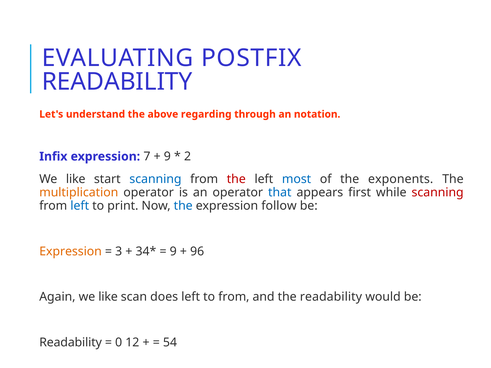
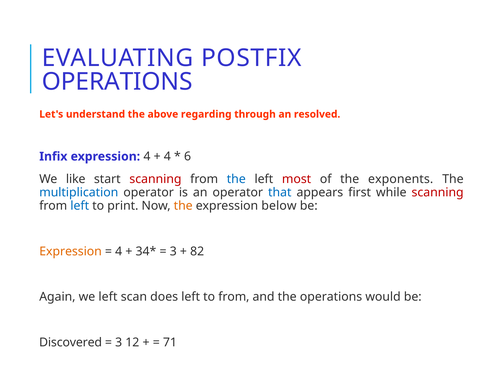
READABILITY: READABILITY -> OPERATIONS (117, 82)
notation: notation -> resolved (317, 114)
expression 7: 7 -> 4 (147, 157)
9: 9 -> 4 (167, 157)
2: 2 -> 6 (188, 157)
scanning colour: blue -> red (155, 179)
the colour: red -> blue (236, 179)
most colour: blue -> red (297, 179)
multiplication colour: orange -> blue (79, 193)
the colour: blue -> orange (183, 206)
follow: follow -> below (279, 206)
3: 3 -> 4 (119, 252)
9: 9 -> 3 (173, 252)
96: 96 -> 82 (197, 252)
Again we like: like -> left (108, 297)
the readability: readability -> operations (331, 297)
Readability: Readability -> Discovered (71, 343)
0: 0 -> 3 (119, 343)
54: 54 -> 71 (170, 343)
